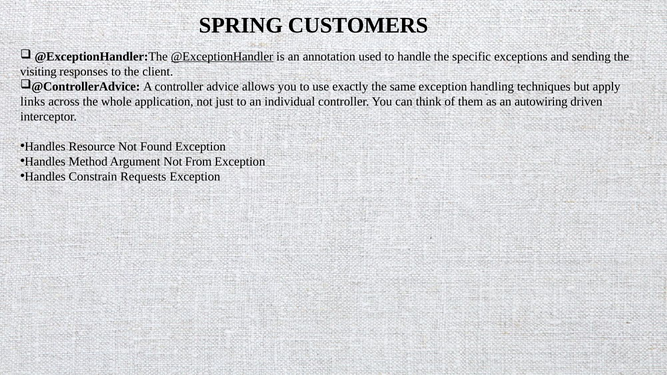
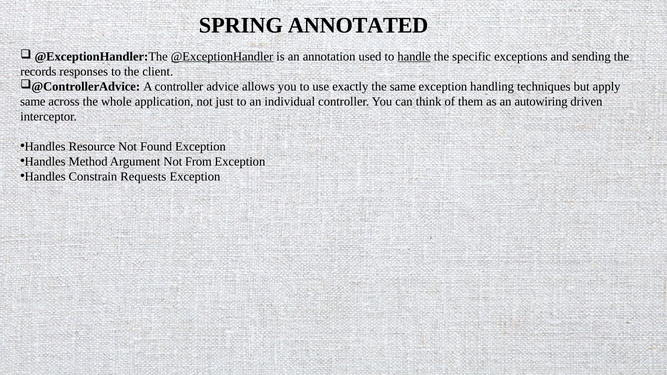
CUSTOMERS: CUSTOMERS -> ANNOTATED (358, 26)
handle underline: none -> present (414, 56)
visiting: visiting -> records (38, 72)
links: links -> same (33, 102)
